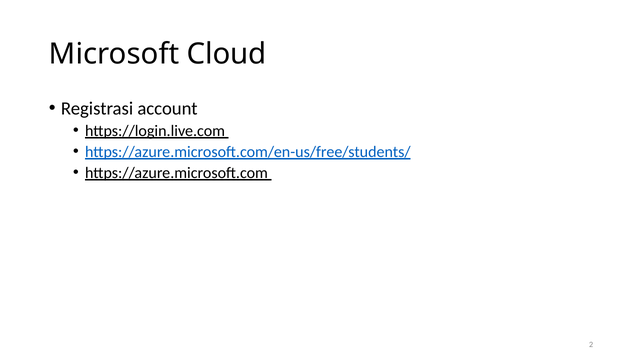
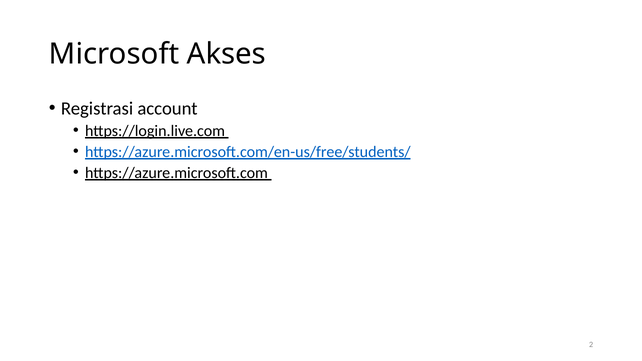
Cloud: Cloud -> Akses (226, 54)
